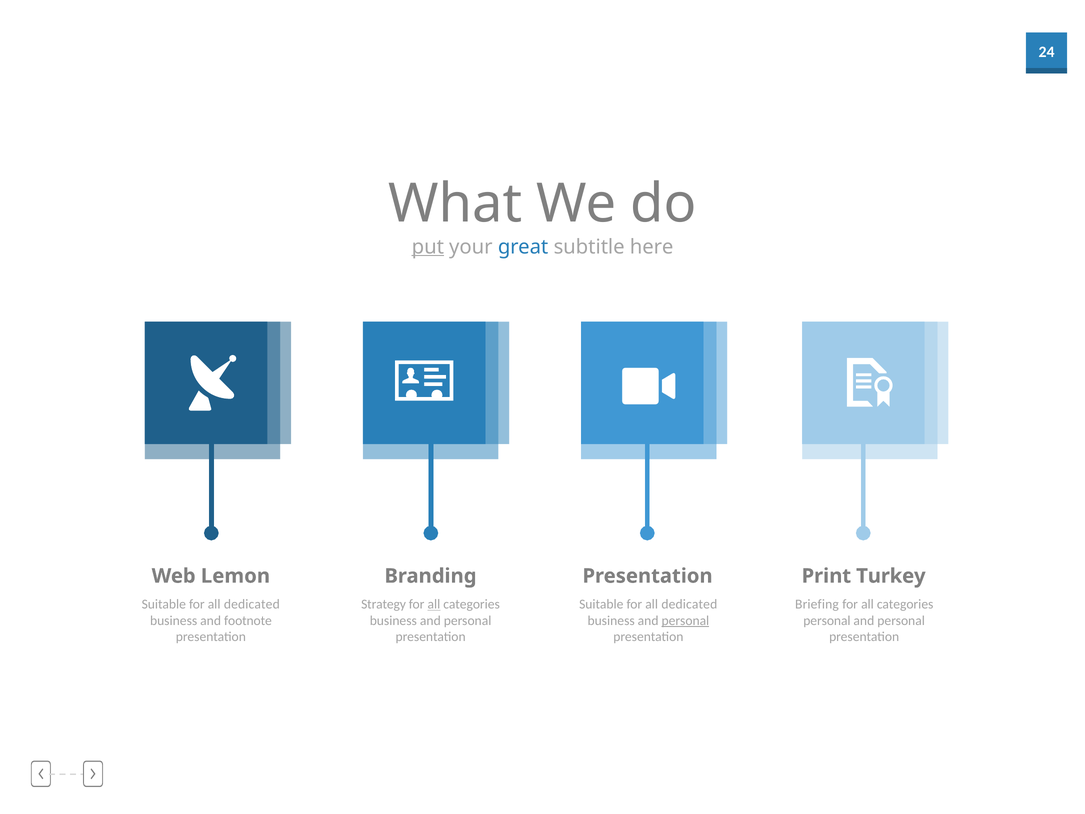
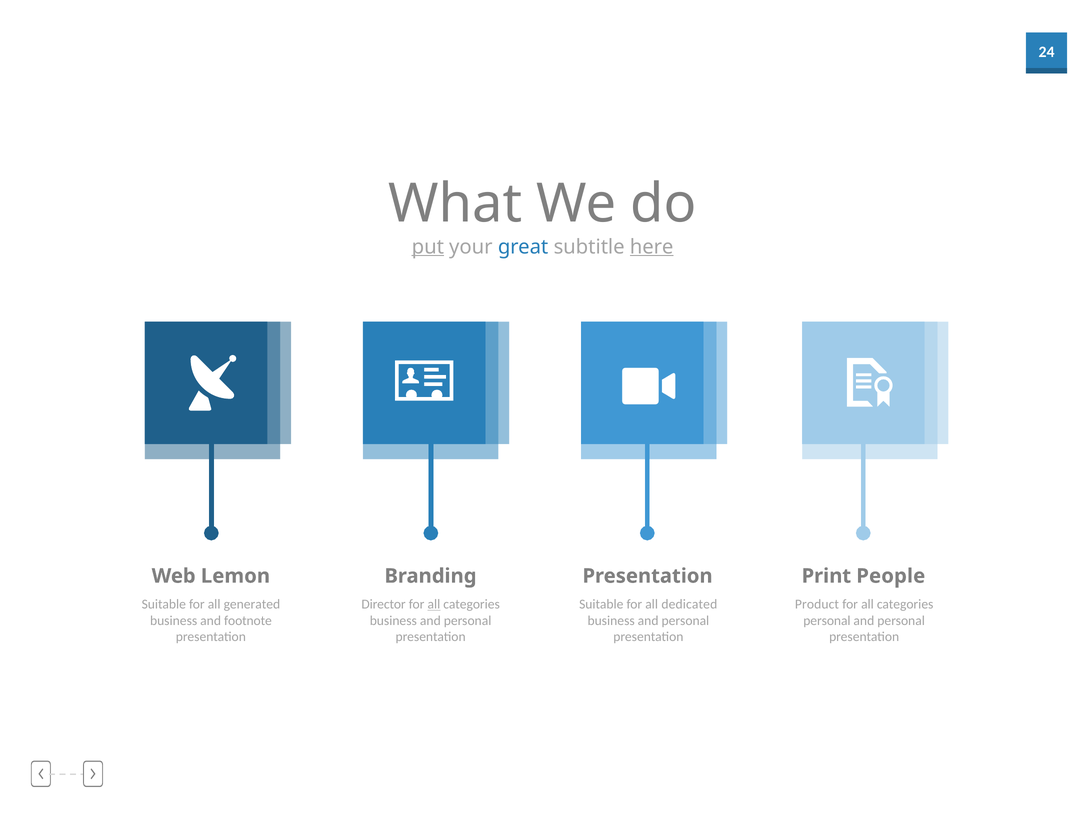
here underline: none -> present (652, 247)
Turkey: Turkey -> People (891, 576)
dedicated: dedicated -> generated (252, 604)
Strategy: Strategy -> Director (384, 604)
Briefing: Briefing -> Product (817, 604)
personal underline: present -> none (685, 620)
